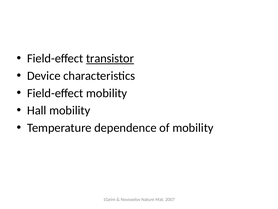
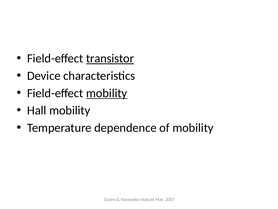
mobility underline: none -> present (107, 93)
